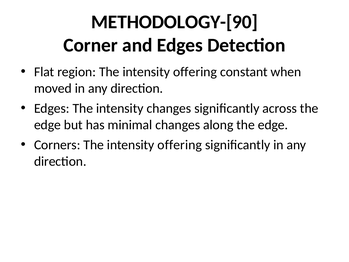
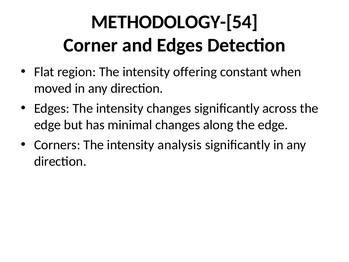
METHODOLOGY-[90: METHODOLOGY-[90 -> METHODOLOGY-[54 (175, 22)
Corners The intensity offering: offering -> analysis (180, 145)
